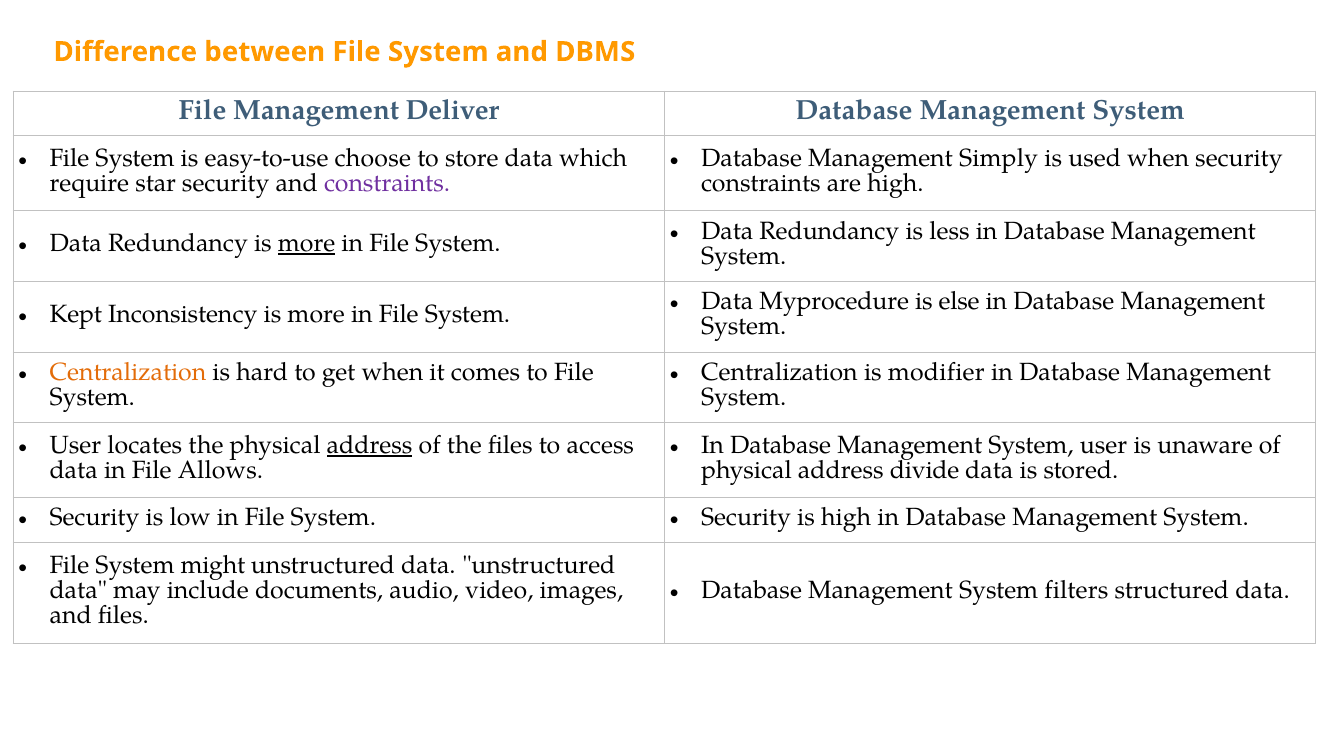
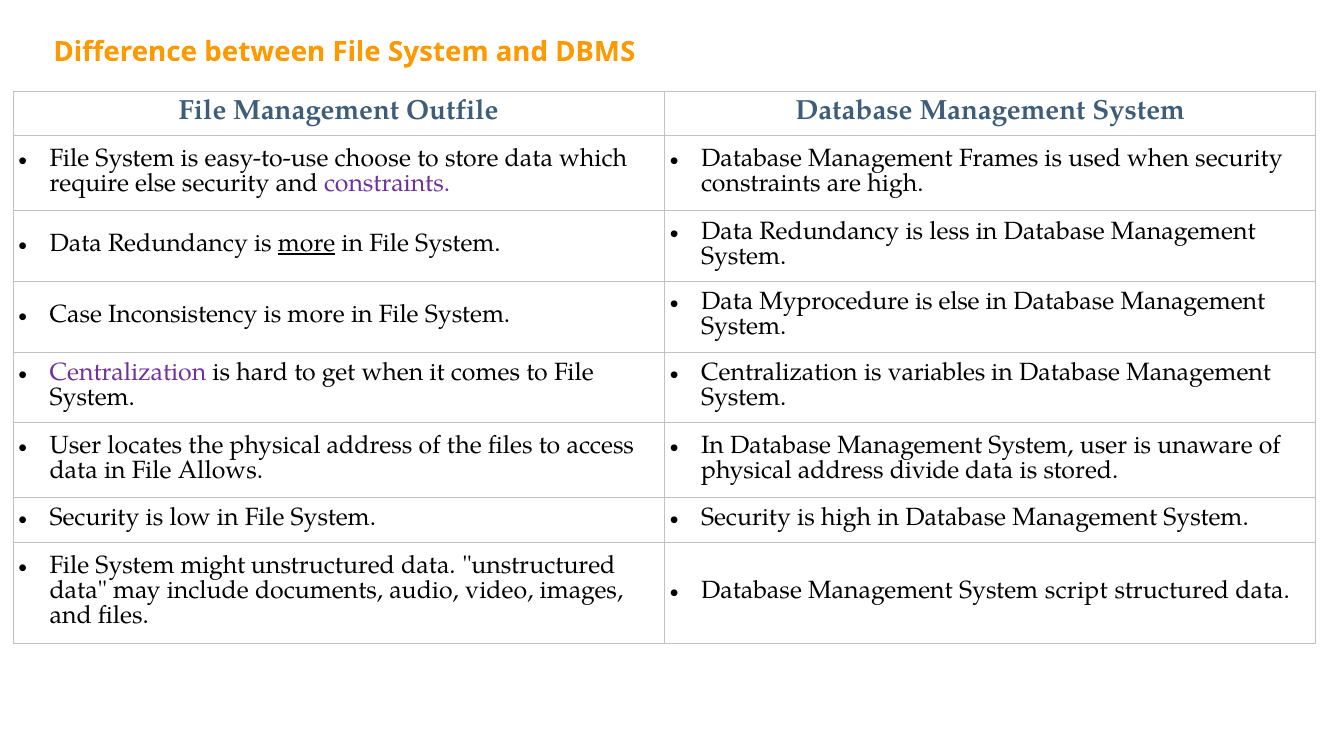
Deliver: Deliver -> Outfile (452, 111)
Simply: Simply -> Frames (999, 158)
require star: star -> else (156, 183)
Kept: Kept -> Case (76, 314)
Centralization colour: orange -> purple (128, 373)
modifier: modifier -> variables (937, 373)
address underline: present -> none (370, 446)
filters: filters -> script (1076, 591)
